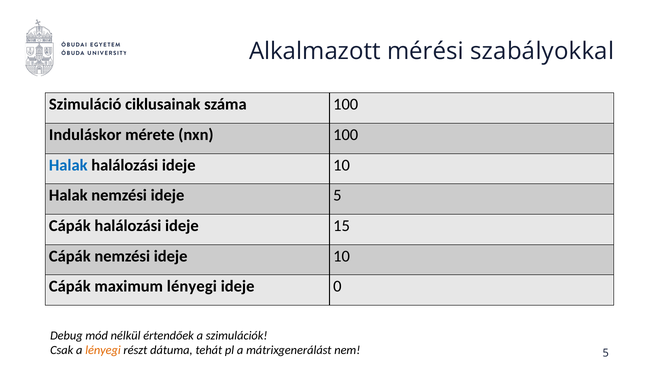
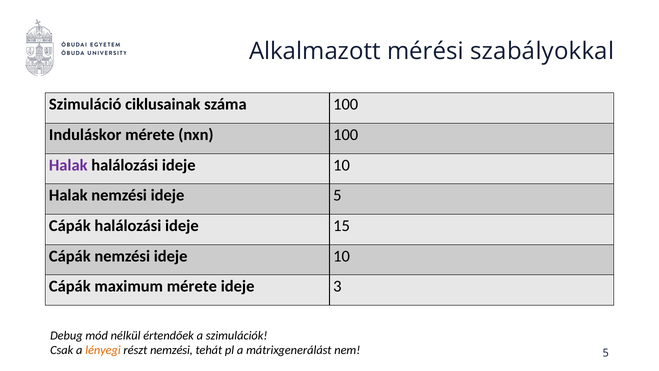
Halak colour: blue -> purple (68, 165)
maximum lényegi: lényegi -> mérete (192, 286)
0: 0 -> 3 (337, 286)
részt dátuma: dátuma -> nemzési (171, 350)
